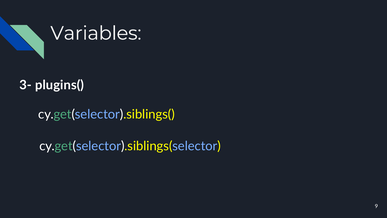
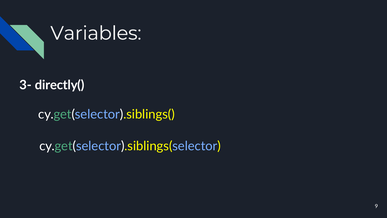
plugins(: plugins( -> directly( (60, 85)
